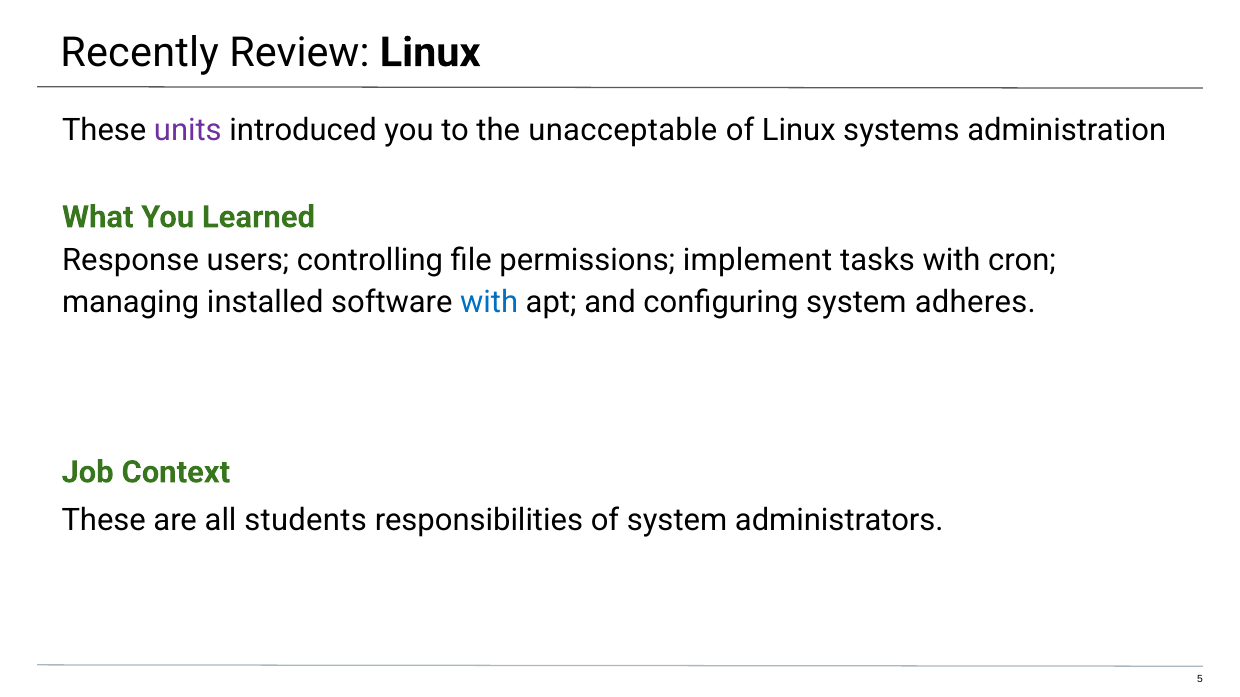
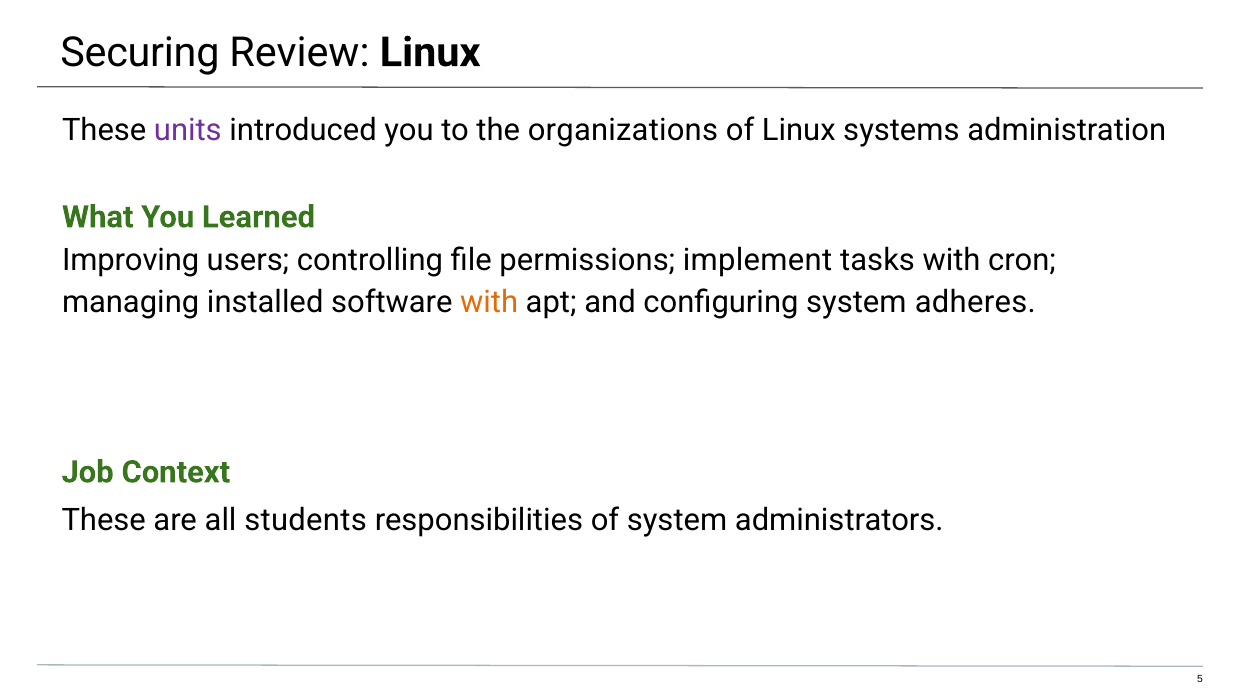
Recently: Recently -> Securing (140, 53)
unacceptable: unacceptable -> organizations (623, 130)
Response: Response -> Improving (131, 260)
with colour: blue -> orange (489, 303)
